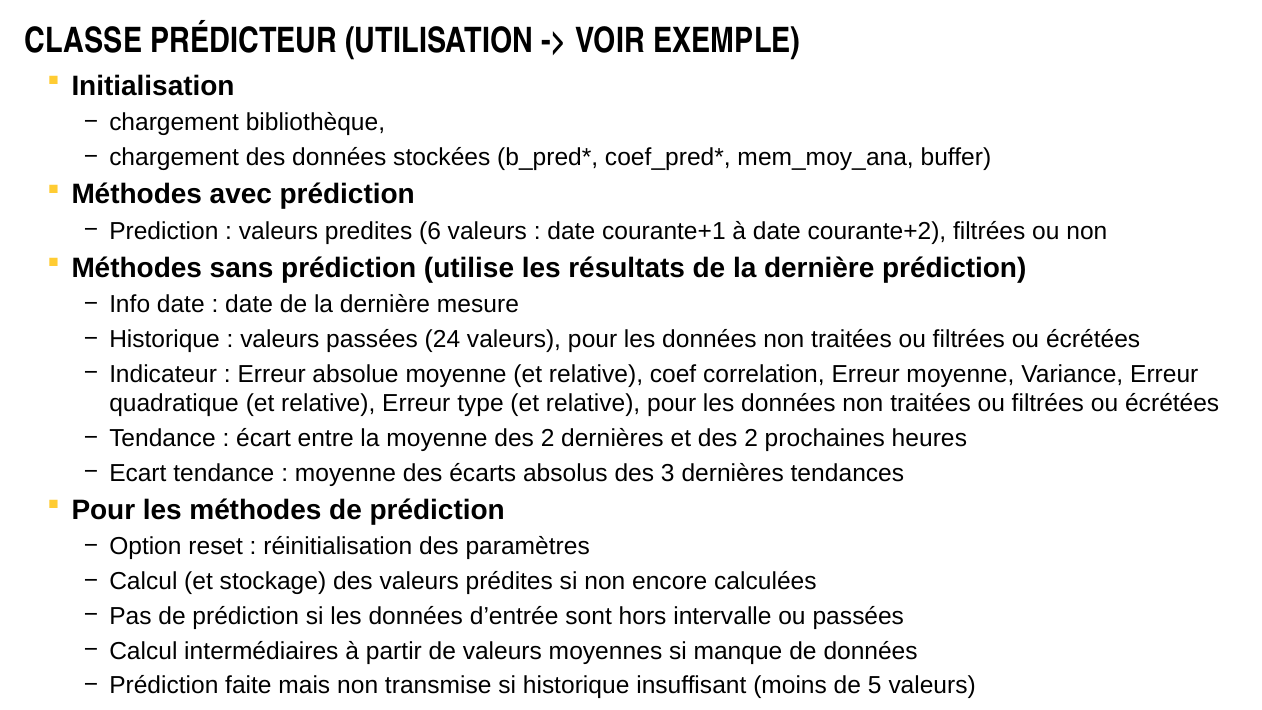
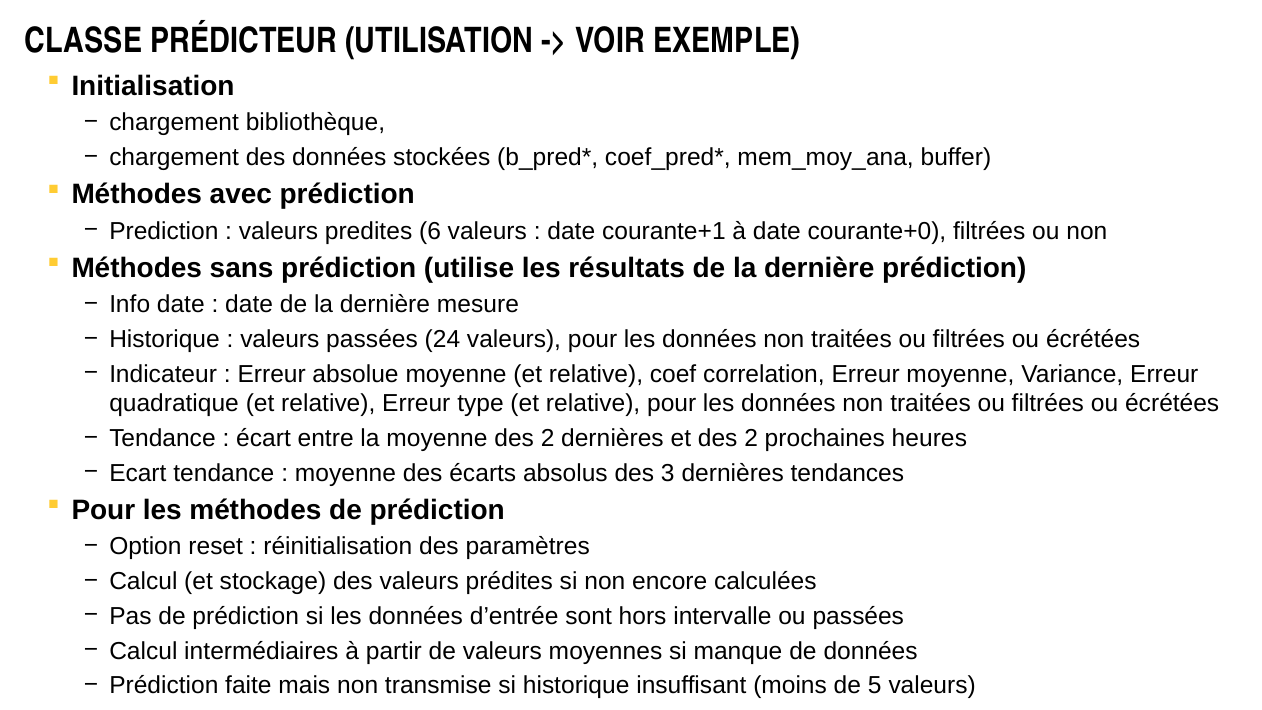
courante+2: courante+2 -> courante+0 (877, 231)
